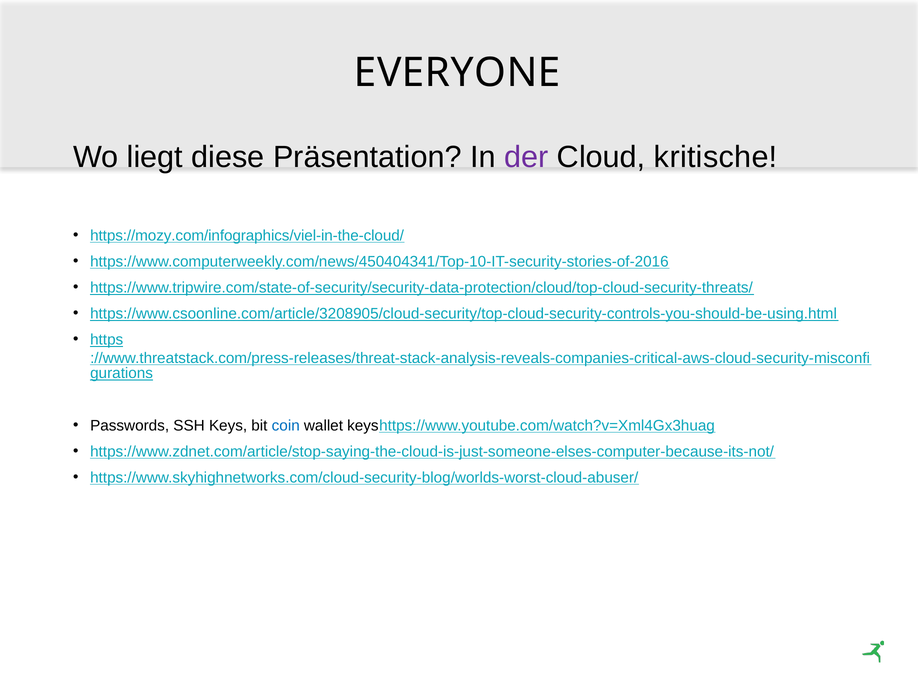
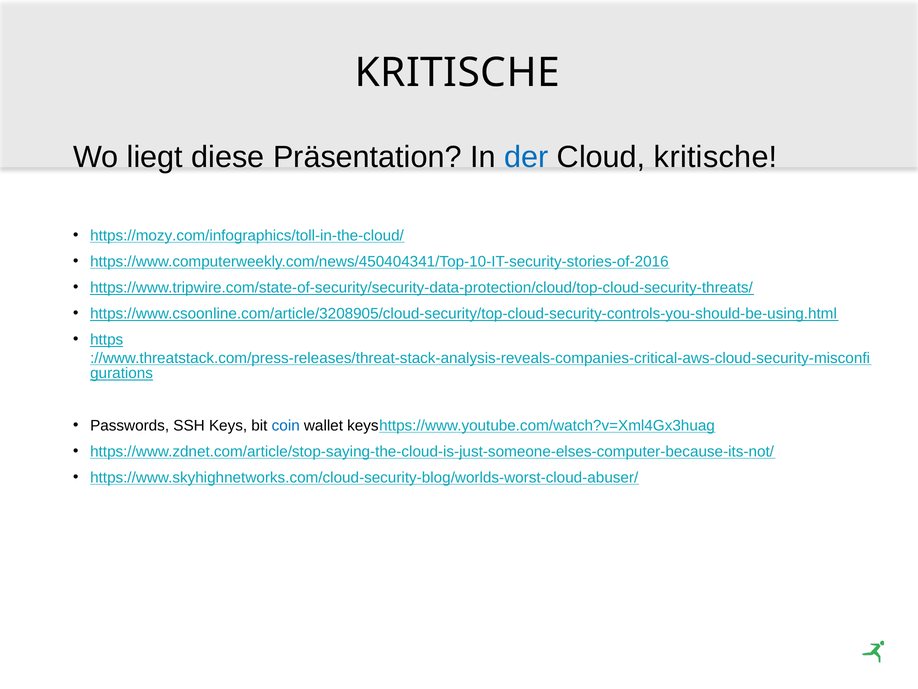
EVERYONE: EVERYONE -> KRITISCHE (457, 73)
der colour: purple -> blue (526, 157)
https://mozy.com/infographics/viel-in-the-cloud/: https://mozy.com/infographics/viel-in-the-cloud/ -> https://mozy.com/infographics/toll-in-the-cloud/ (247, 235)
